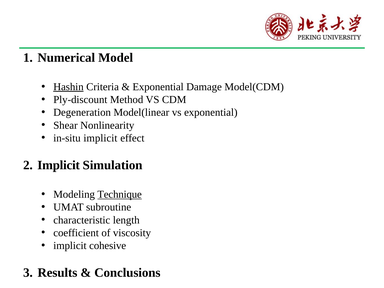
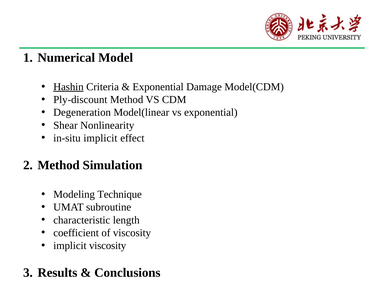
Implicit: Implicit -> Method (59, 165)
Technique underline: present -> none (120, 194)
implicit cohesive: cohesive -> viscosity (108, 246)
